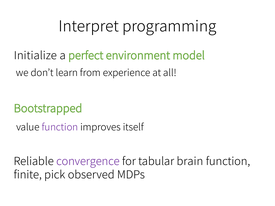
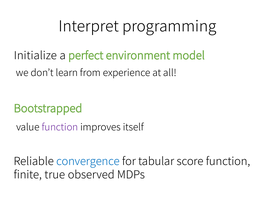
convergence colour: purple -> blue (88, 162)
brain: brain -> score (190, 162)
pick: pick -> true (55, 175)
